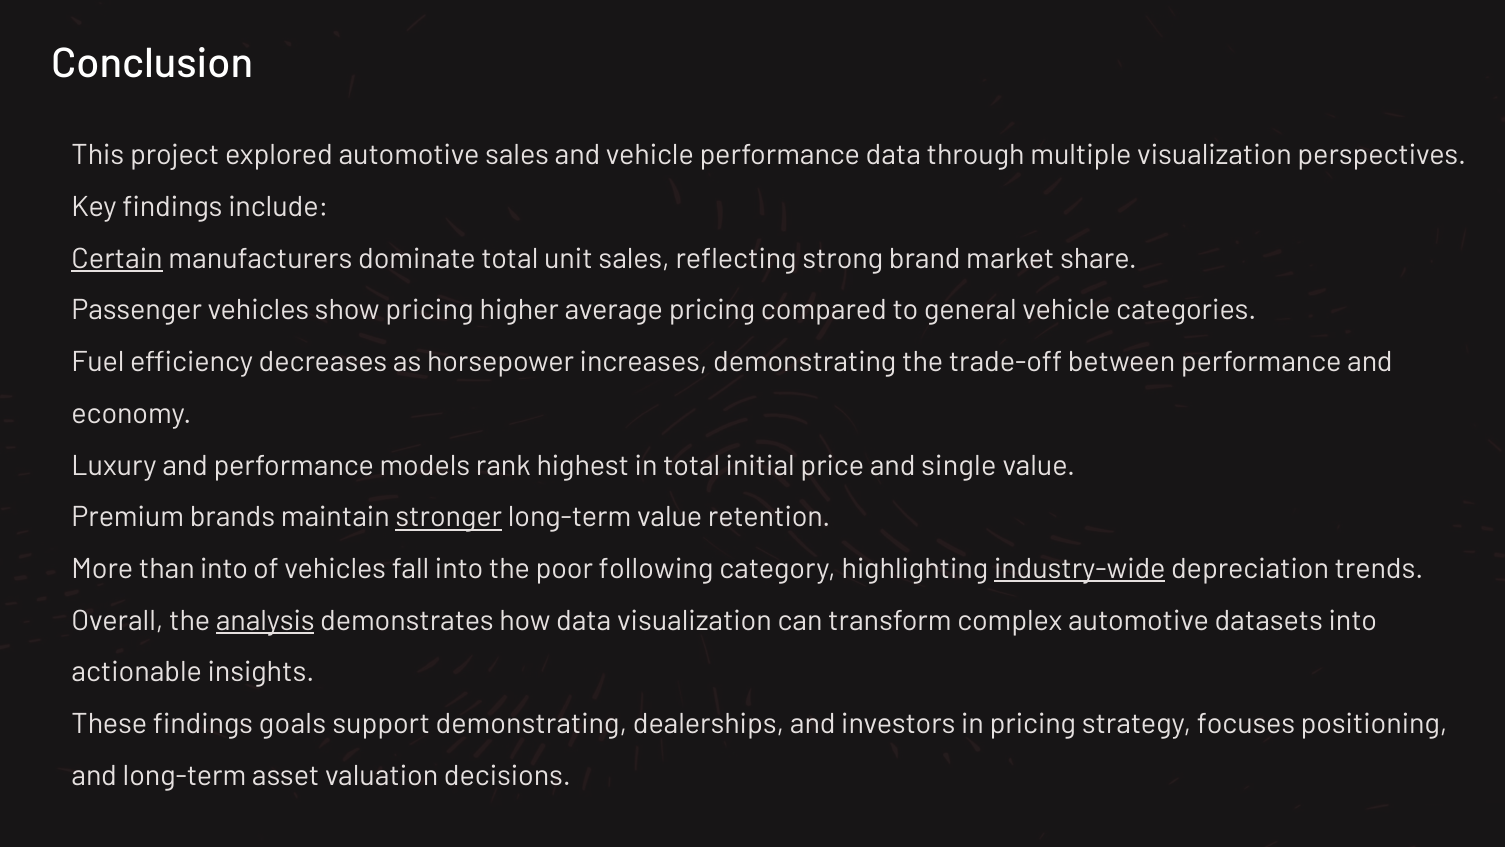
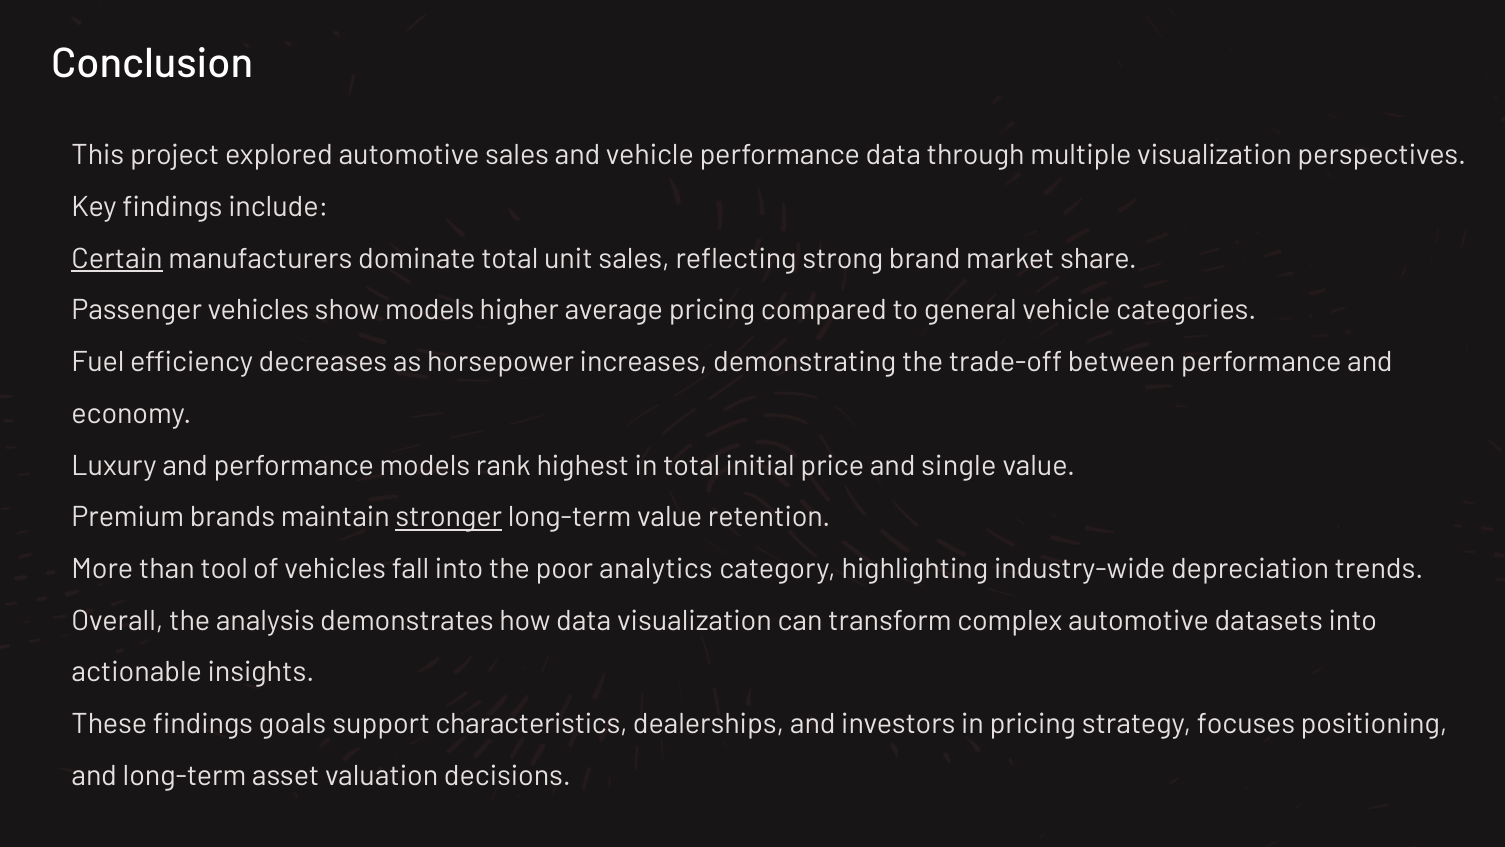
show pricing: pricing -> models (430, 310)
than into: into -> tool (224, 569)
following: following -> analytics (656, 569)
industry-wide underline: present -> none (1080, 569)
analysis underline: present -> none (265, 620)
support demonstrating: demonstrating -> characteristics (532, 724)
